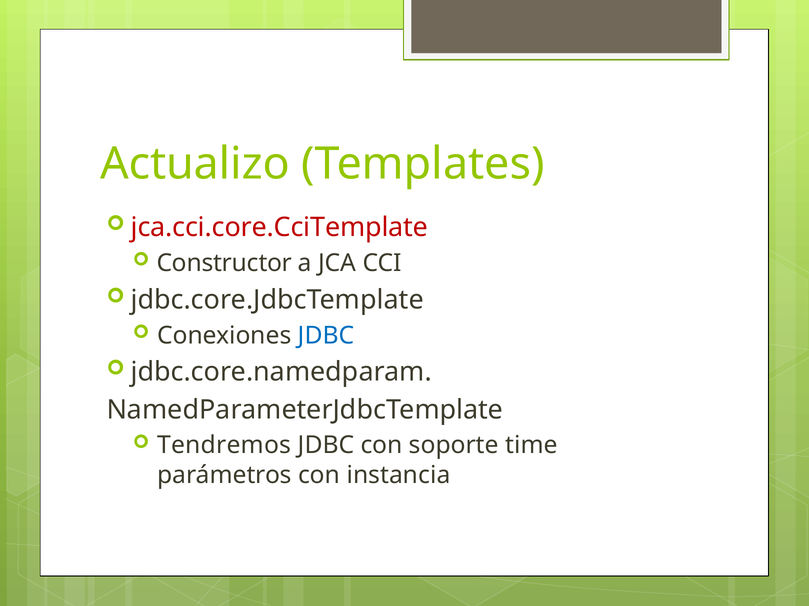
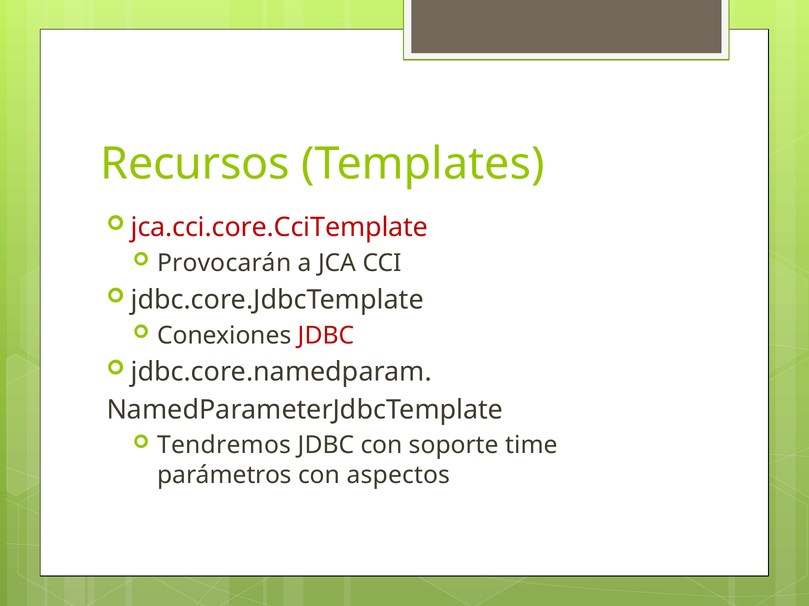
Actualizo: Actualizo -> Recursos (195, 164)
Constructor: Constructor -> Provocarán (224, 263)
JDBC colour: blue -> red (326, 336)
instancia: instancia -> aspectos (398, 476)
